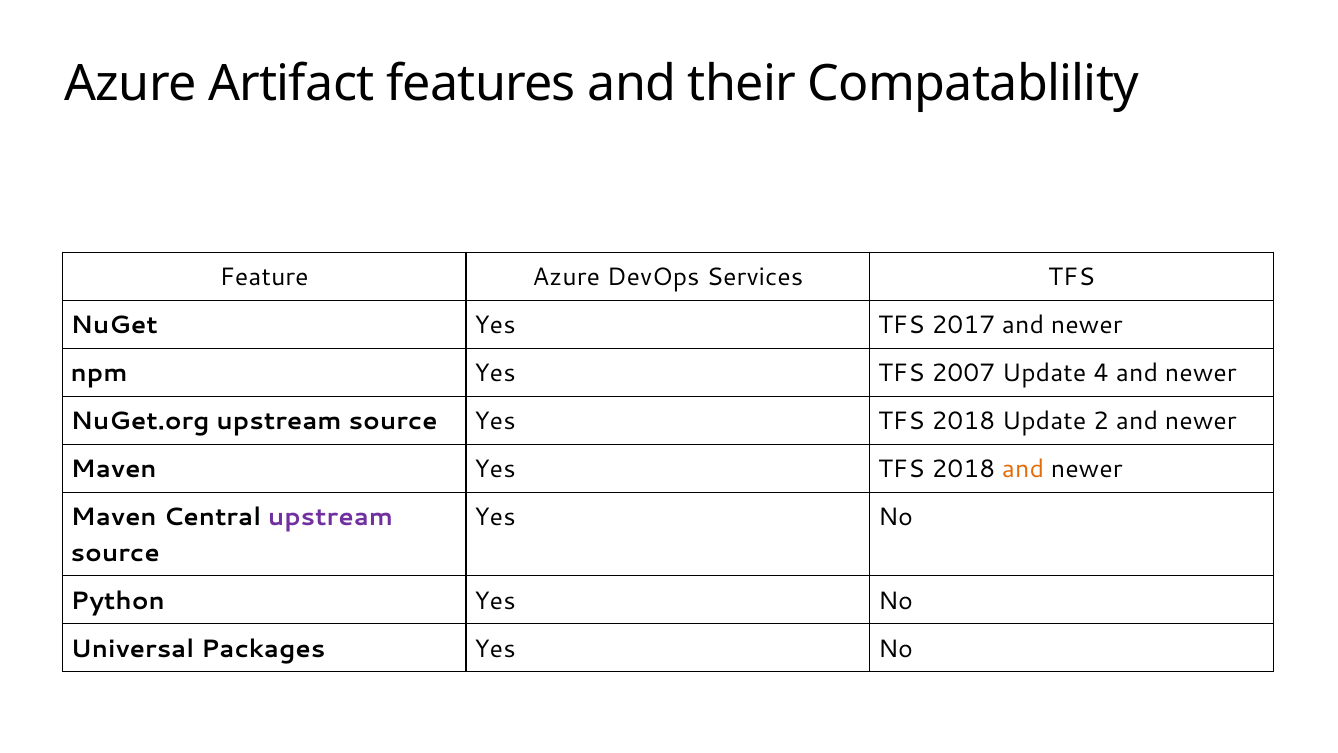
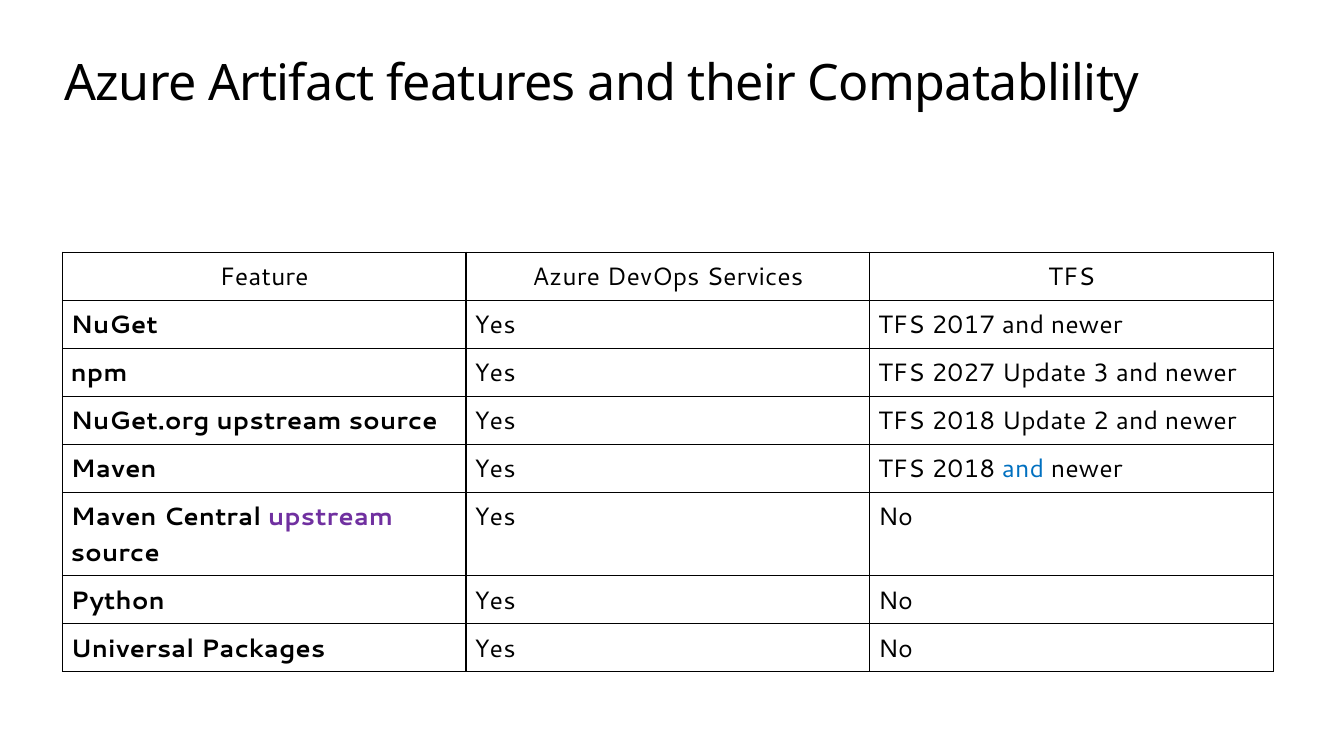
2007: 2007 -> 2027 (963, 373)
4: 4 -> 3 (1101, 373)
and colour: orange -> blue (1023, 469)
